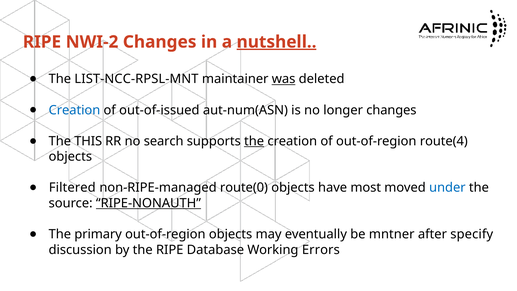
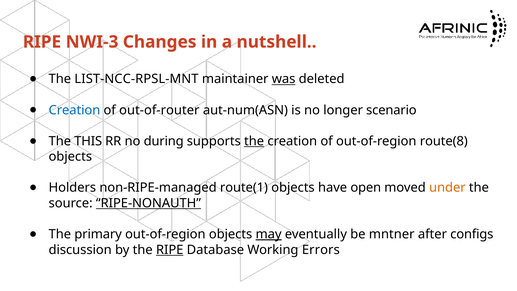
NWI-2: NWI-2 -> NWI-3 (92, 42)
nutshell underline: present -> none (277, 42)
out-of-issued: out-of-issued -> out-of-router (159, 110)
longer changes: changes -> scenario (391, 110)
search: search -> during (164, 141)
route(4: route(4 -> route(8 (444, 141)
Filtered: Filtered -> Holders (72, 188)
route(0: route(0 -> route(1 (244, 188)
most: most -> open (366, 188)
under colour: blue -> orange (447, 188)
may underline: none -> present (269, 234)
specify: specify -> configs (472, 234)
RIPE underline: none -> present (170, 250)
